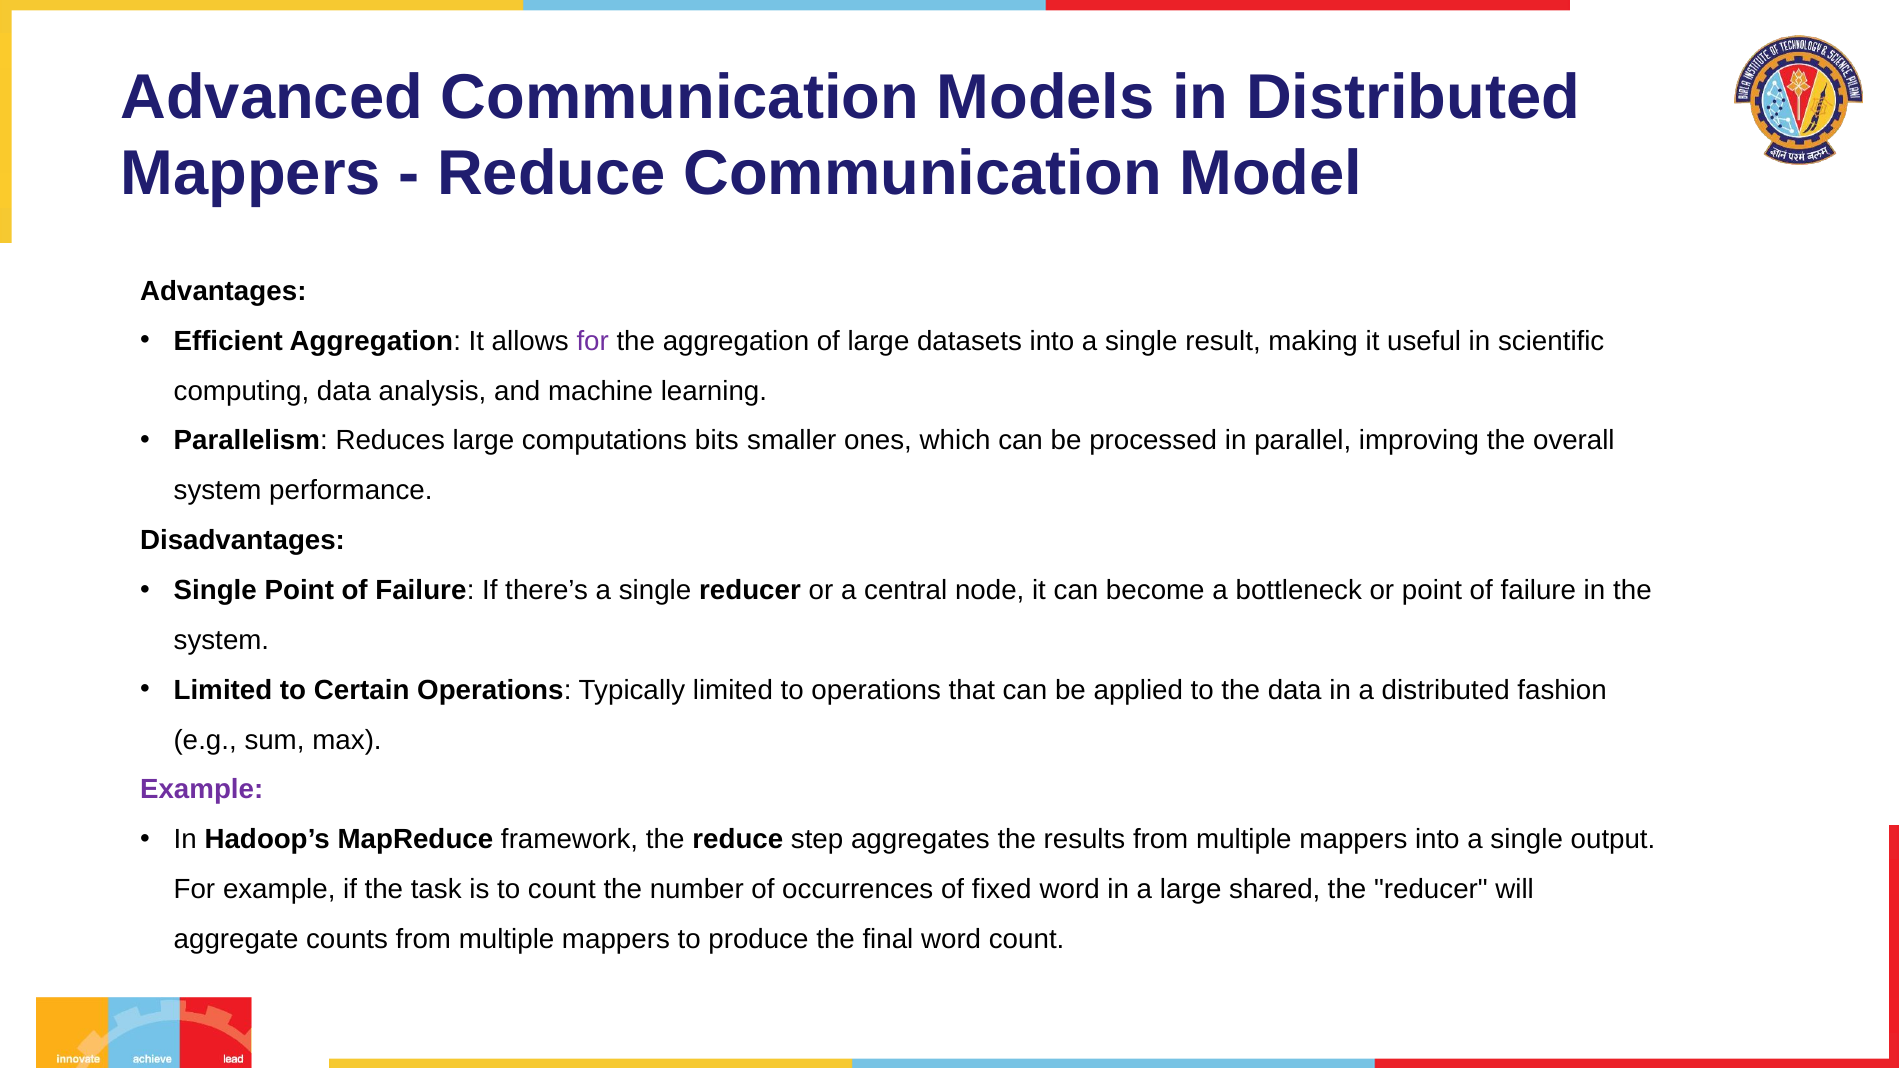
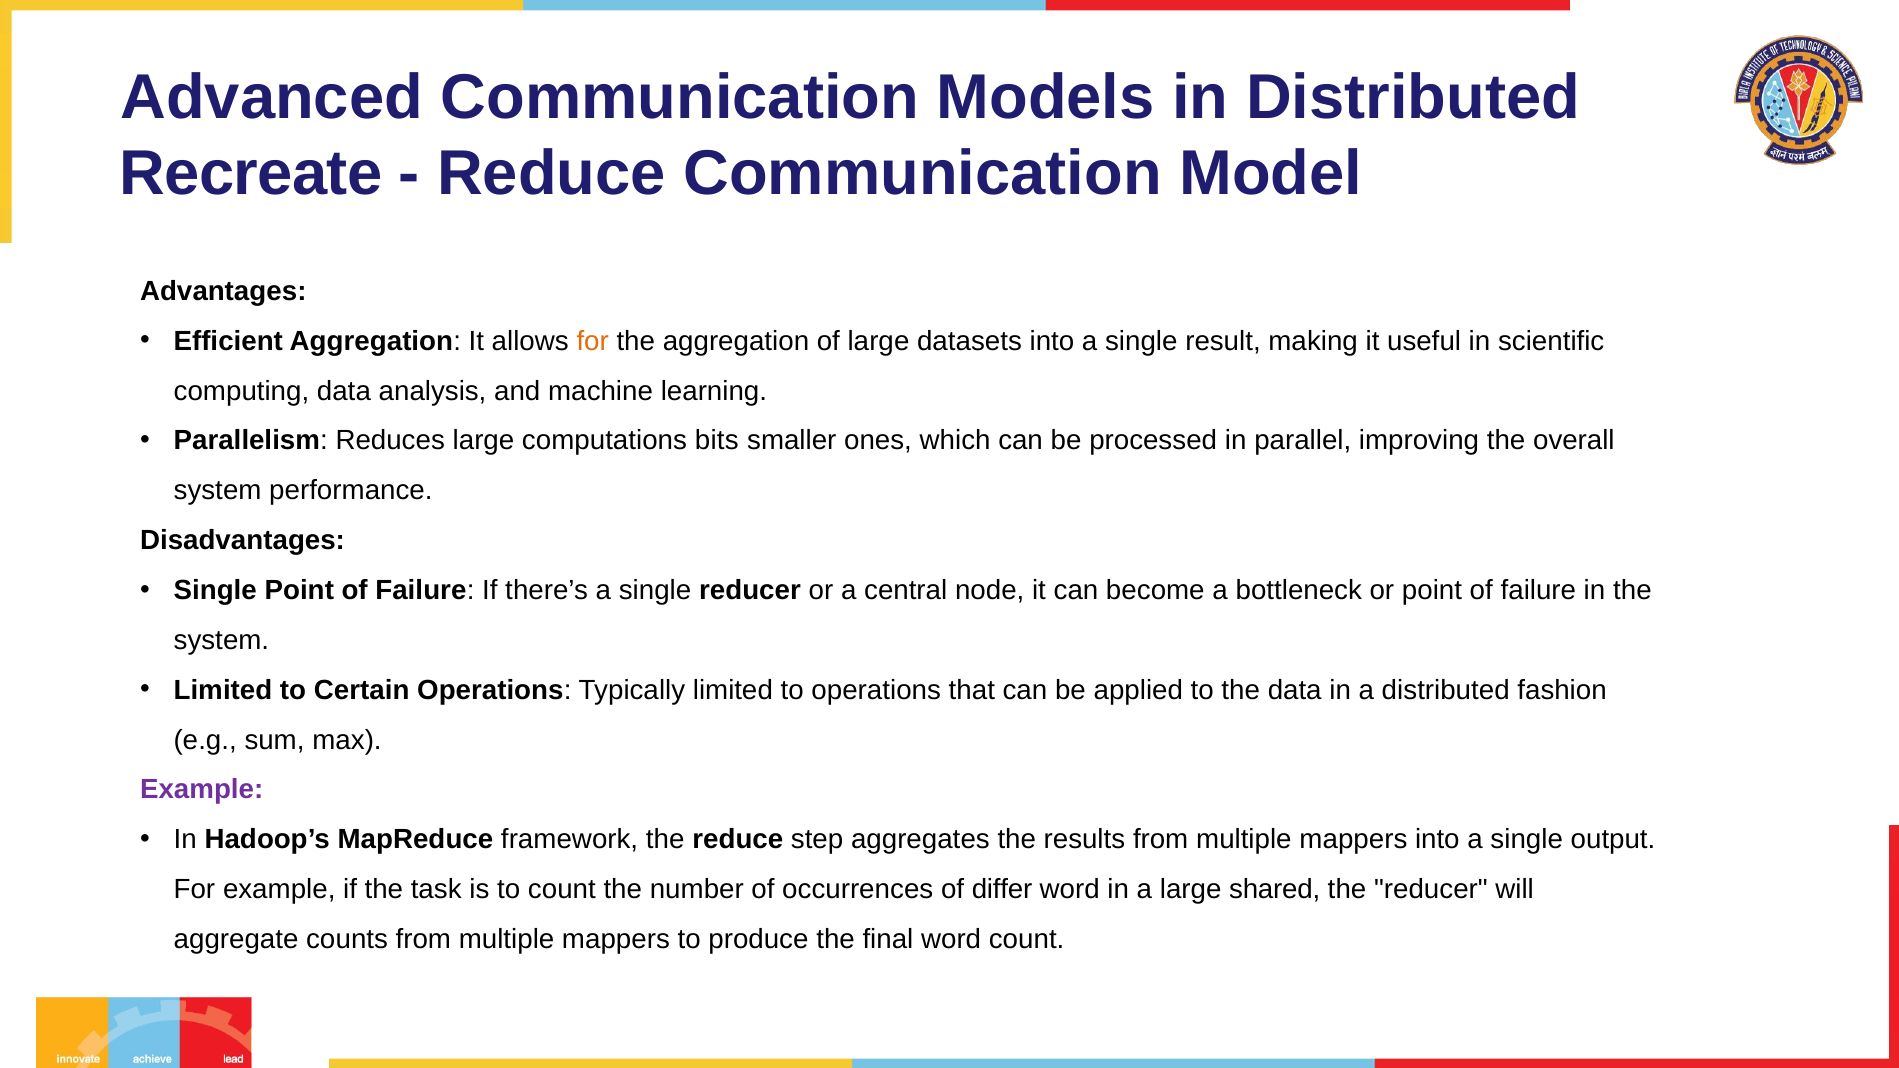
Mappers: Mappers -> Recreate (251, 173)
for colour: purple -> orange (593, 341)
fixed: fixed -> differ (1002, 890)
